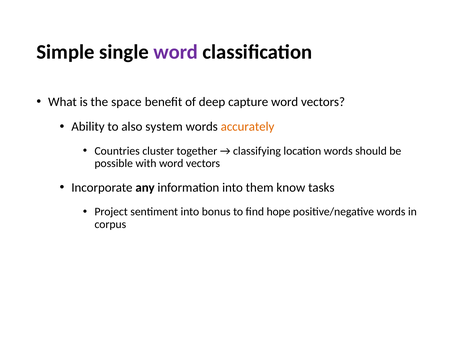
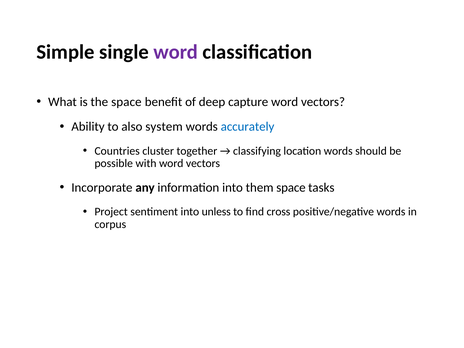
accurately colour: orange -> blue (248, 127)
them know: know -> space (291, 188)
bonus: bonus -> unless (216, 212)
hope: hope -> cross (278, 212)
